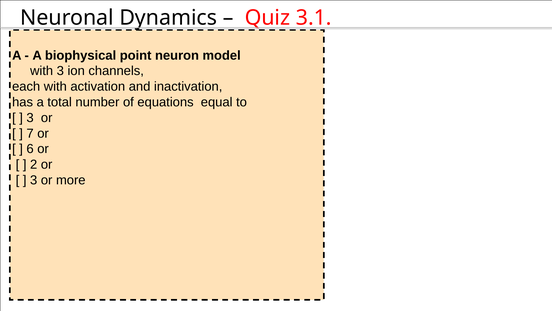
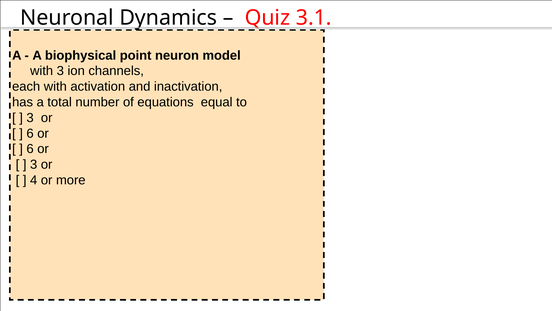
7: 7 -> 6 (30, 133)
2: 2 -> 3 (34, 164)
3: 3 -> 4 (34, 180)
